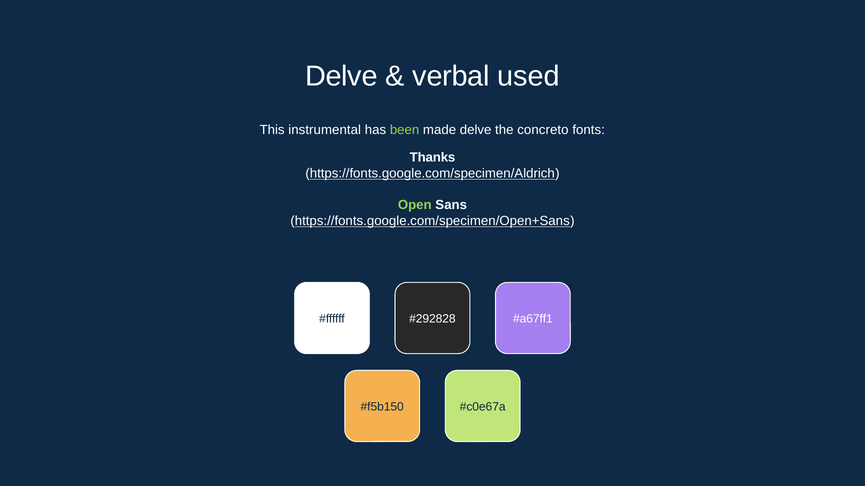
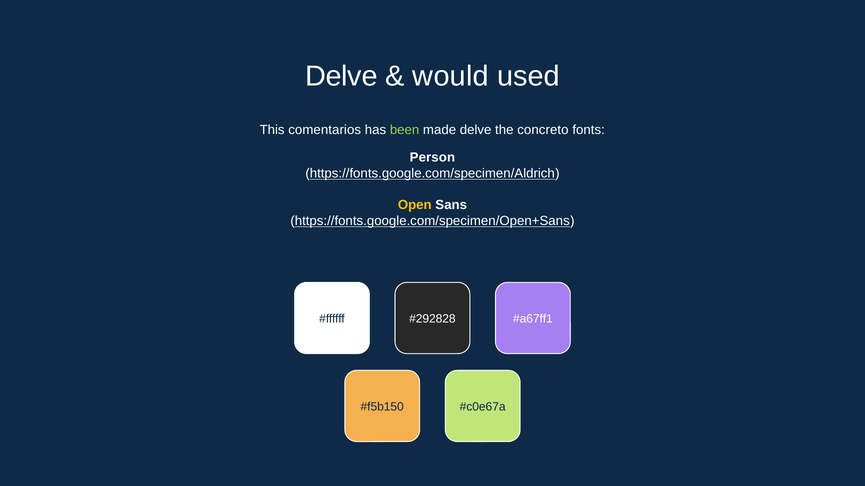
verbal: verbal -> would (451, 76)
instrumental: instrumental -> comentarios (325, 130)
Thanks: Thanks -> Person (432, 158)
Open colour: light green -> yellow (415, 205)
